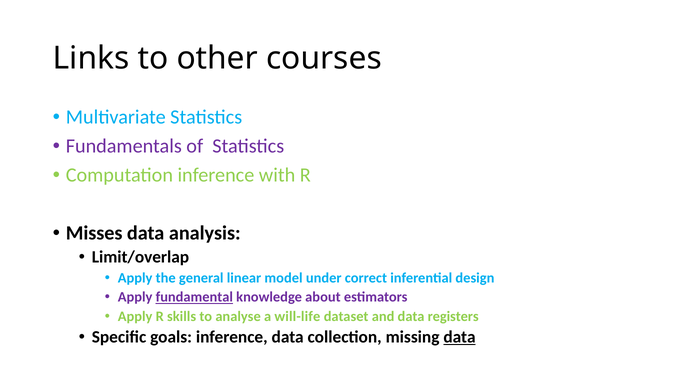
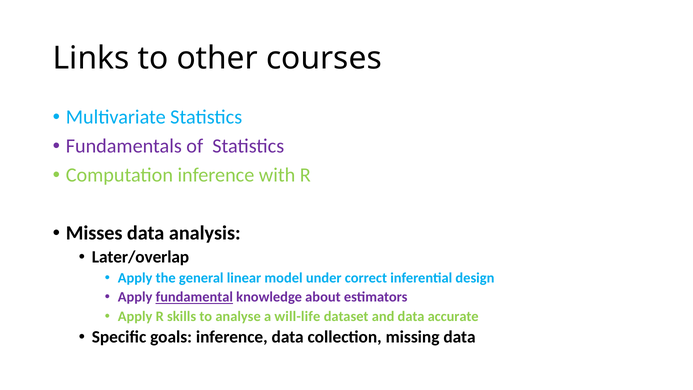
Limit/overlap: Limit/overlap -> Later/overlap (140, 257)
registers: registers -> accurate (453, 316)
data underline: present -> none (460, 337)
